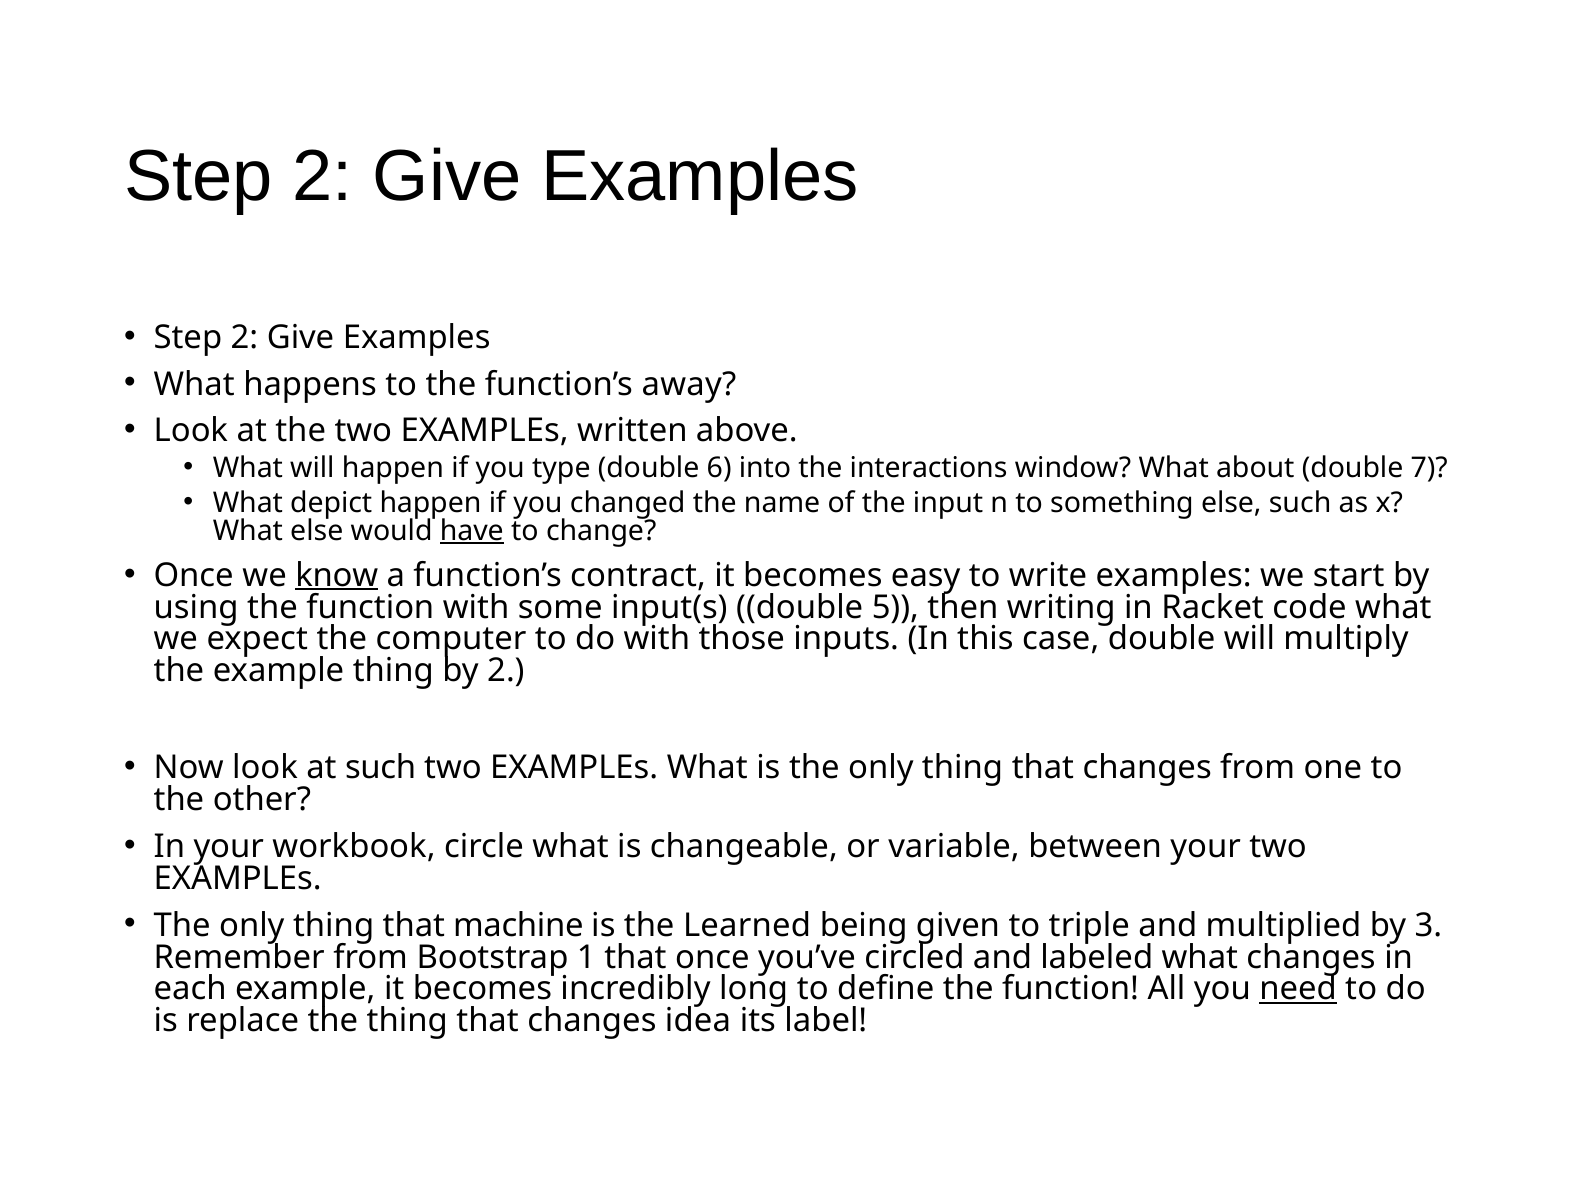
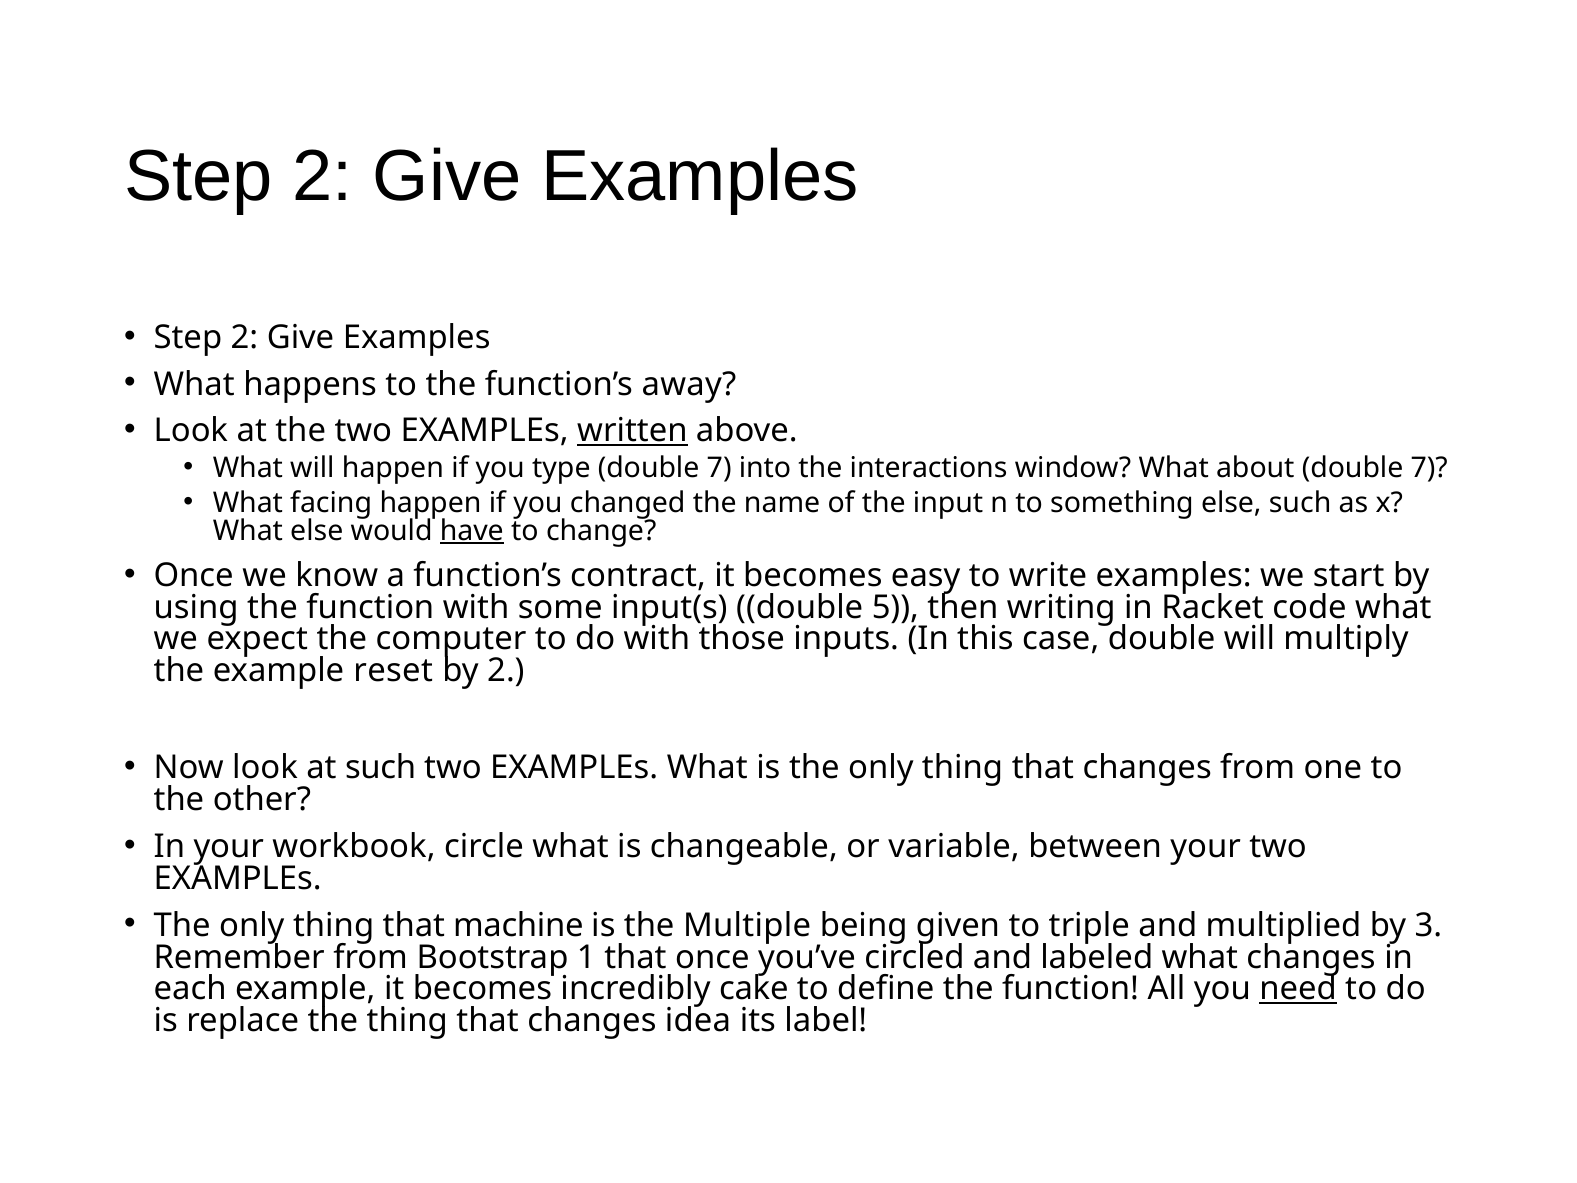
written underline: none -> present (632, 431)
type double 6: 6 -> 7 (719, 468)
depict: depict -> facing (331, 503)
know underline: present -> none (337, 575)
example thing: thing -> reset (393, 671)
Learned: Learned -> Multiple (747, 925)
long: long -> cake (754, 989)
